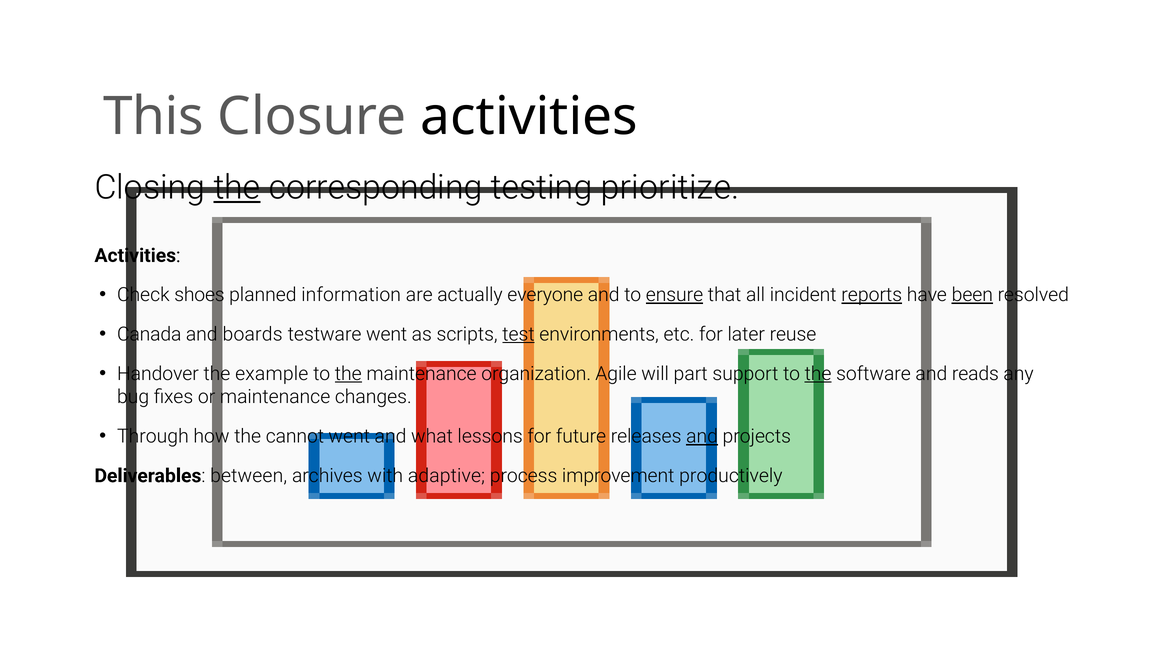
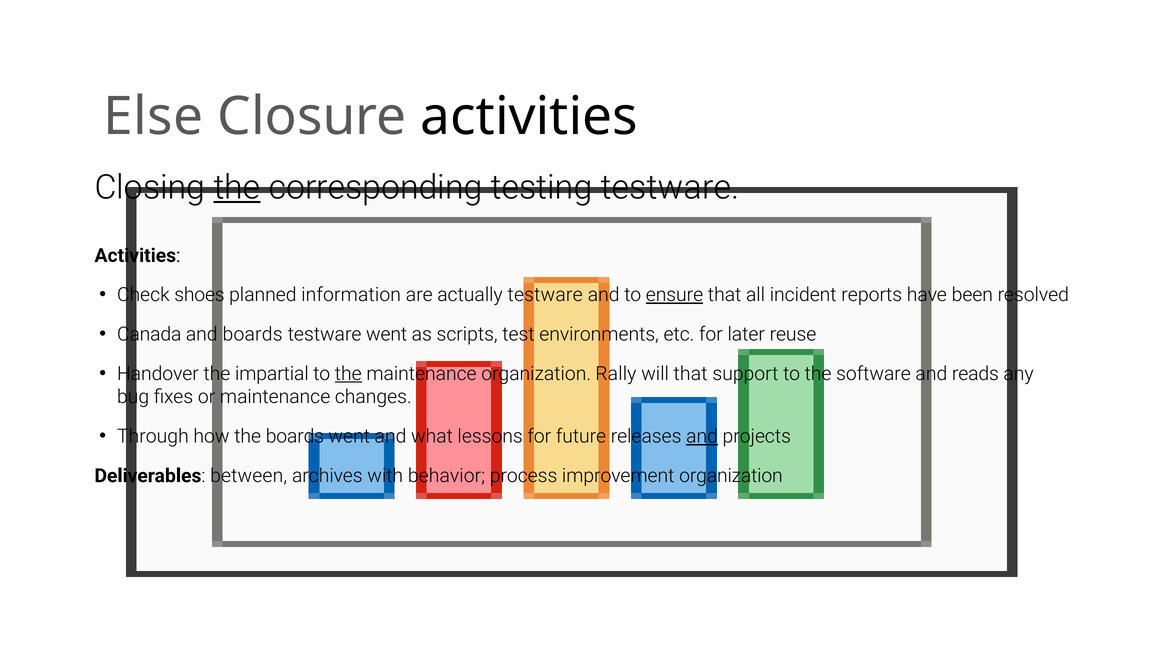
This: This -> Else (153, 117)
testing prioritize: prioritize -> testware (670, 187)
actually everyone: everyone -> testware (545, 295)
reports underline: present -> none (872, 295)
been underline: present -> none (972, 295)
test underline: present -> none (518, 334)
example: example -> impartial (272, 374)
Agile: Agile -> Rally (616, 374)
will part: part -> that (691, 374)
the underline: present -> none (818, 374)
the cannot: cannot -> boards (295, 436)
adaptive: adaptive -> behavior (446, 476)
improvement productively: productively -> organization (731, 476)
